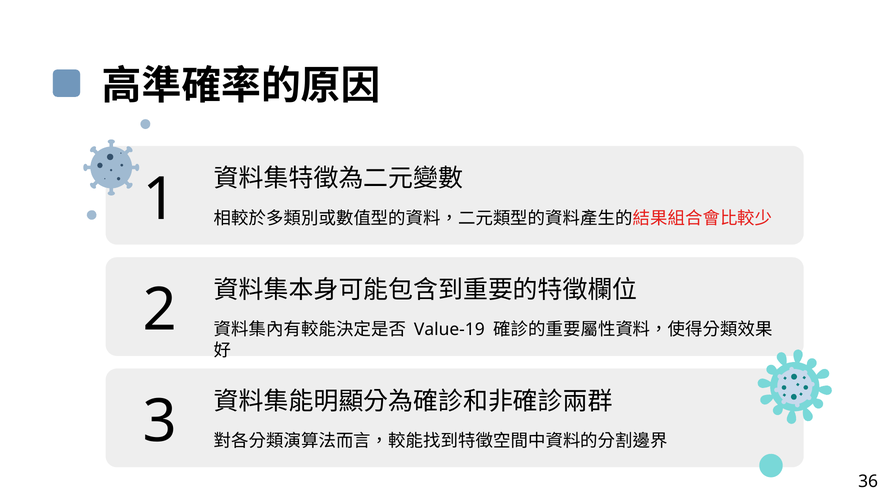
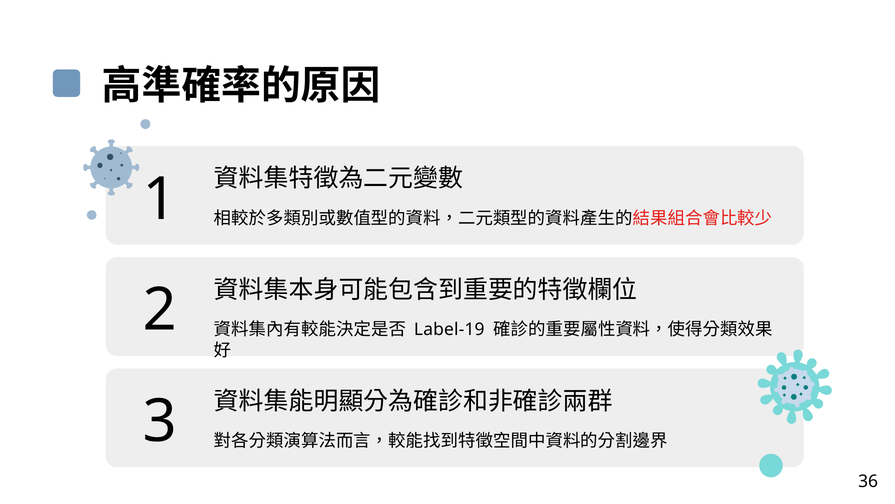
Value-19: Value-19 -> Label-19 (449, 329)
